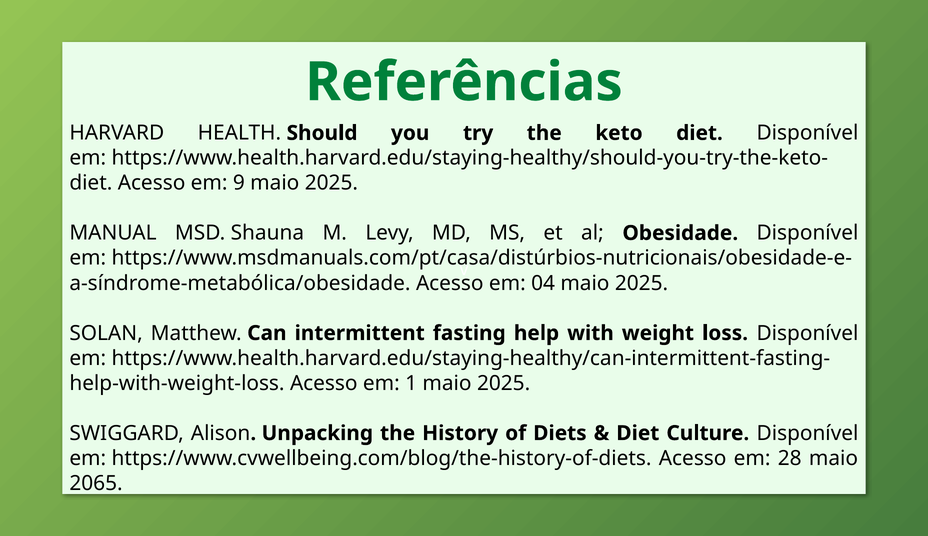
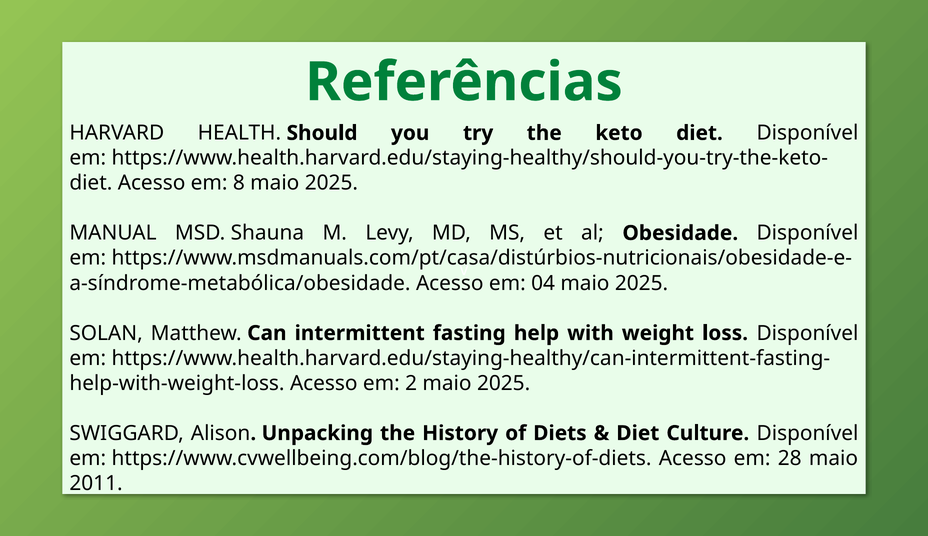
9: 9 -> 8 (239, 183)
1: 1 -> 2 (411, 383)
2065: 2065 -> 2011 (96, 483)
